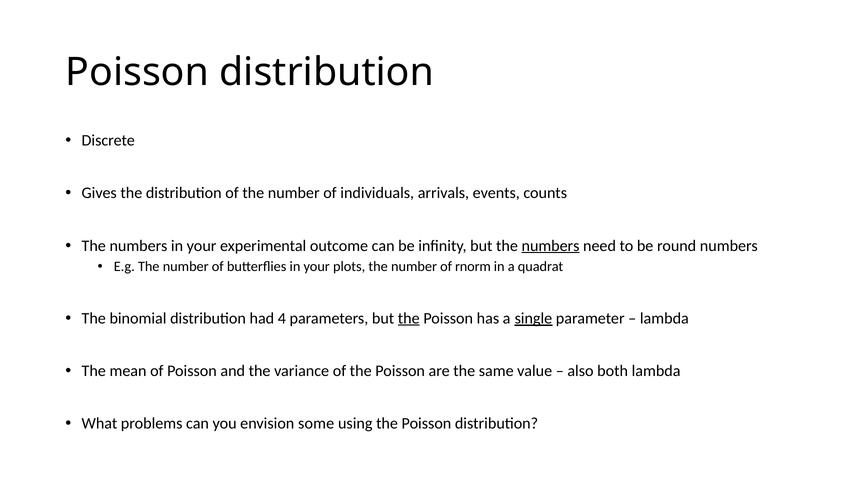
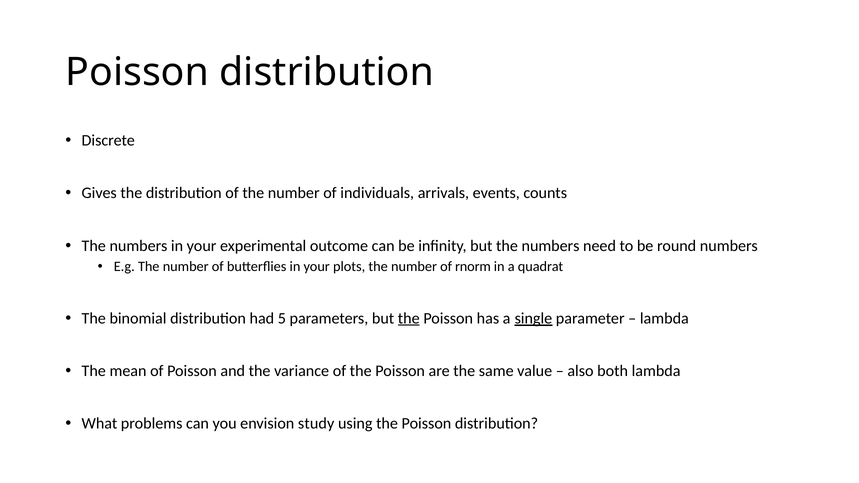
numbers underline: present -> none (551, 246)
4: 4 -> 5 (282, 318)
some: some -> study (316, 424)
